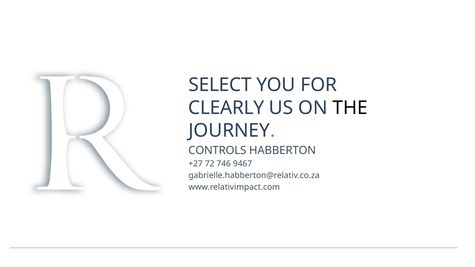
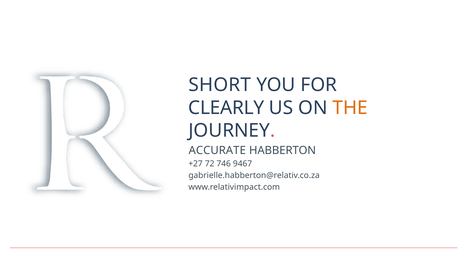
SELECT: SELECT -> SHORT (220, 85)
THE colour: black -> orange (350, 108)
CONTROLS: CONTROLS -> ACCURATE (217, 151)
